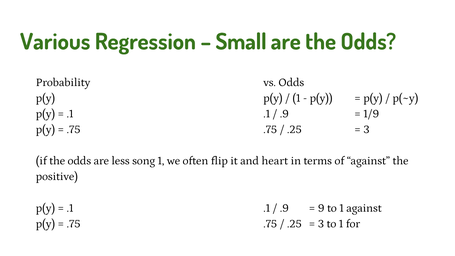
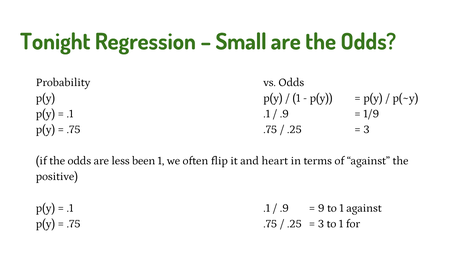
Various: Various -> Tonight (55, 42)
song: song -> been (144, 161)
